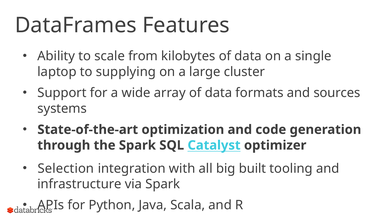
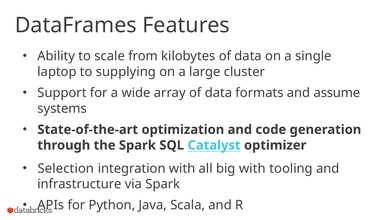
sources: sources -> assume (337, 93)
big built: built -> with (252, 168)
